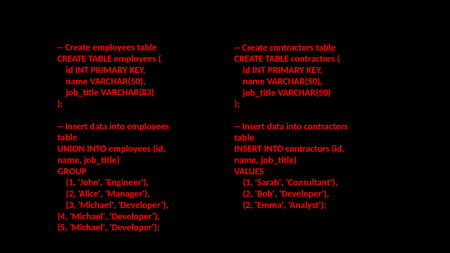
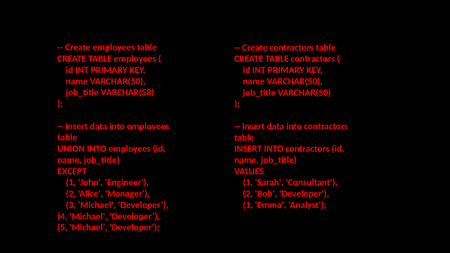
VARCHAR(83: VARCHAR(83 -> VARCHAR(58 (127, 93)
GROUP: GROUP -> EXCEPT (72, 171)
2: 2 -> 1 (248, 205)
